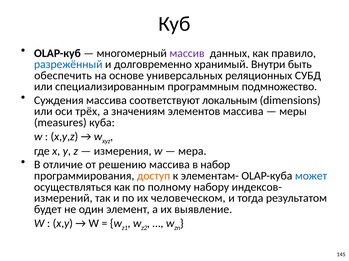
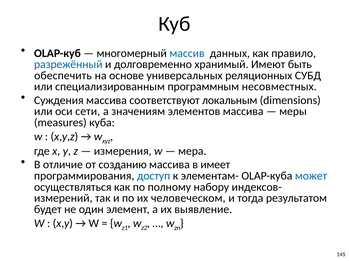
массив colour: purple -> blue (187, 53)
Внутри: Внутри -> Имеют (268, 65)
подмножество: подмножество -> несовместных (279, 87)
трёх: трёх -> сети (88, 112)
решению: решению -> созданию (123, 165)
набор: набор -> имеет (215, 165)
доступ colour: orange -> blue (154, 176)
